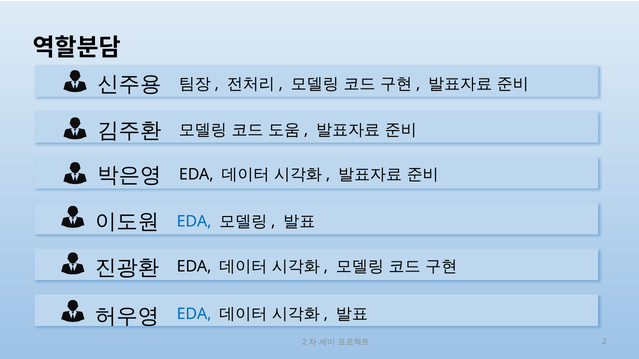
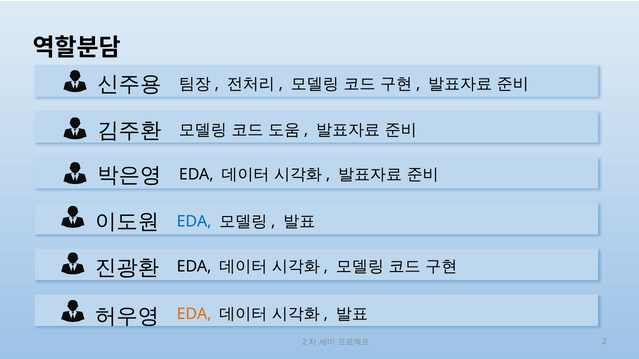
EDA colour: blue -> orange (194, 314)
